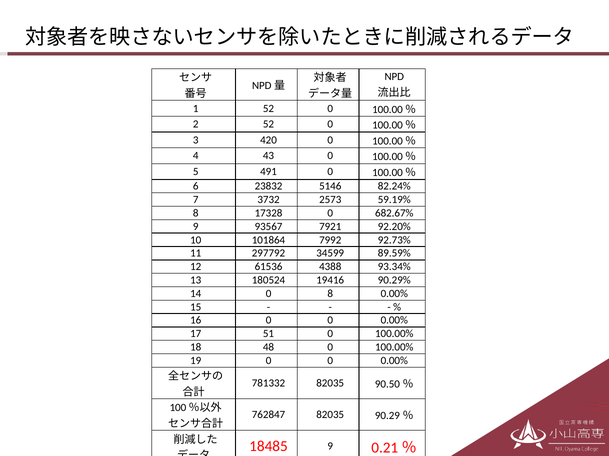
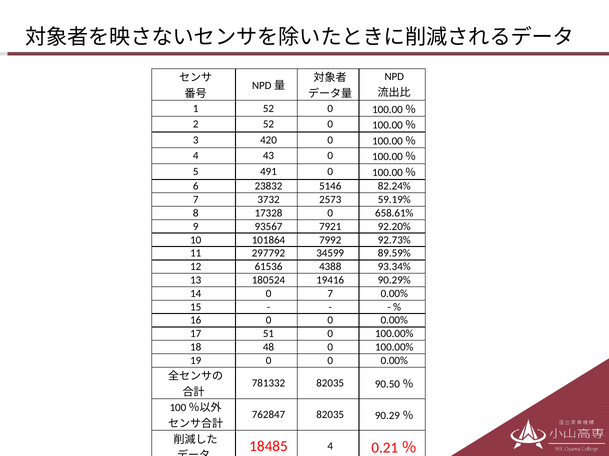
682.67%: 682.67% -> 658.61% (394, 213)
0 8: 8 -> 7 (330, 294)
18485 9: 9 -> 4 (330, 447)
